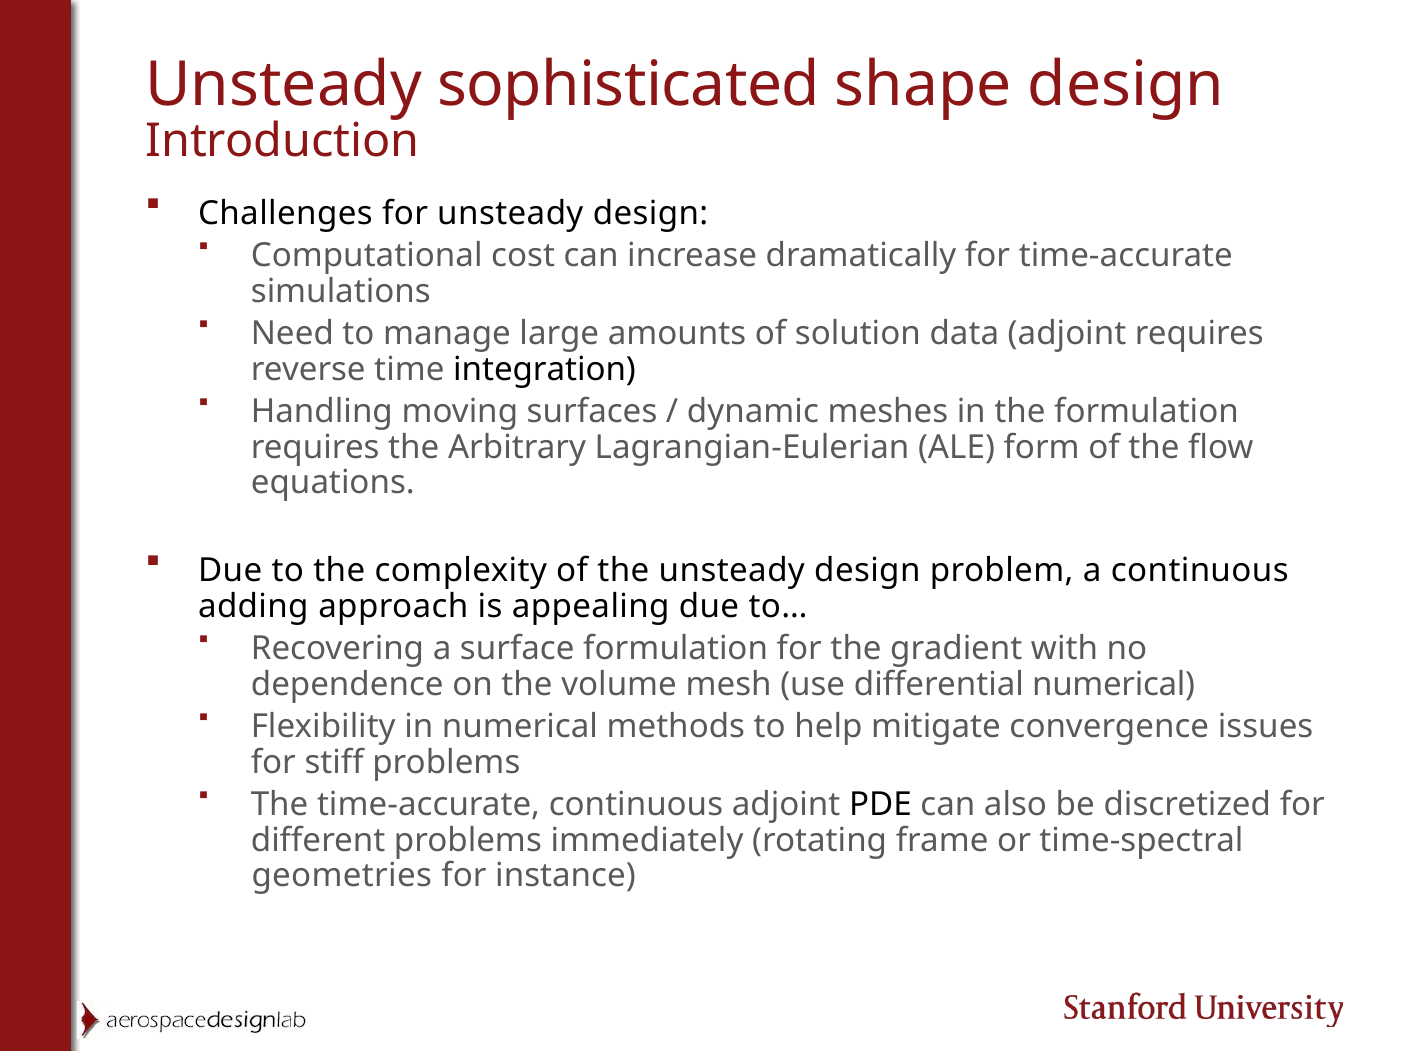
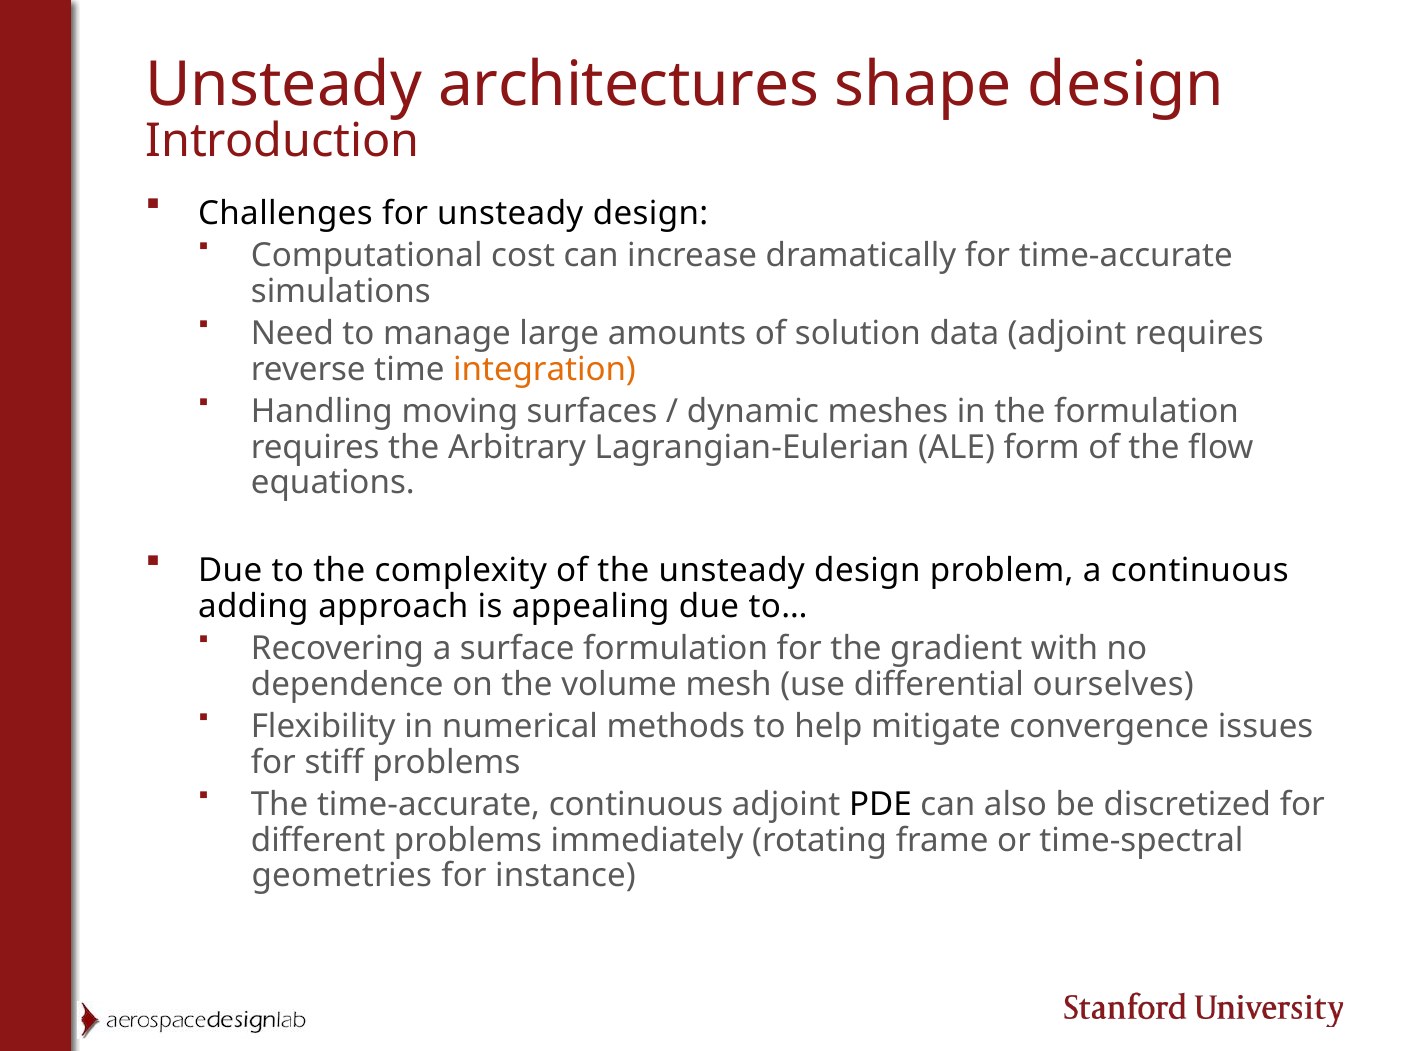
sophisticated: sophisticated -> architectures (629, 85)
integration colour: black -> orange (545, 370)
differential numerical: numerical -> ourselves (1113, 685)
